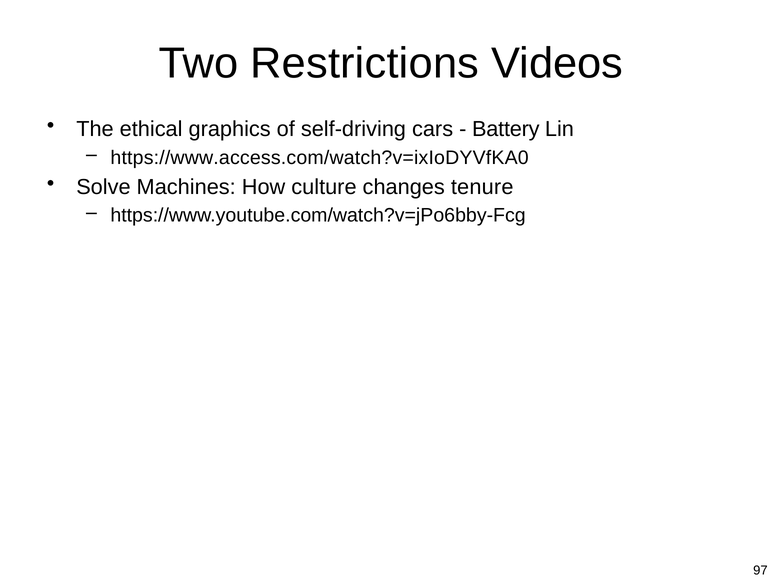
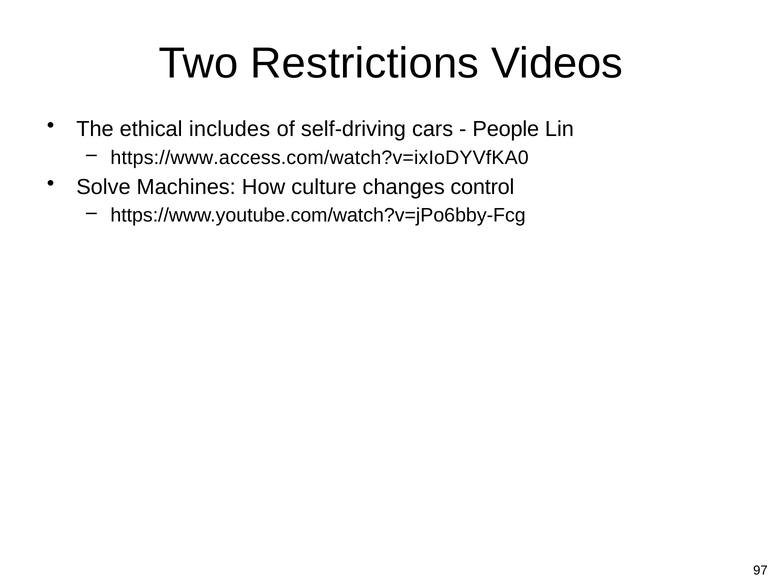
graphics: graphics -> includes (230, 129)
Battery: Battery -> People (506, 129)
tenure: tenure -> control (482, 187)
